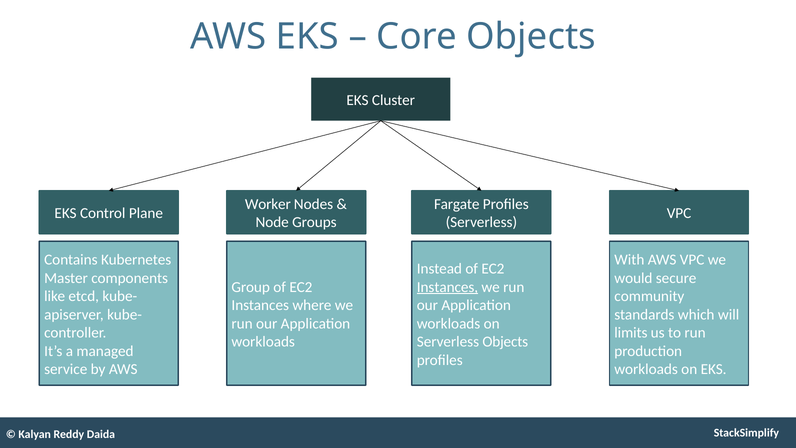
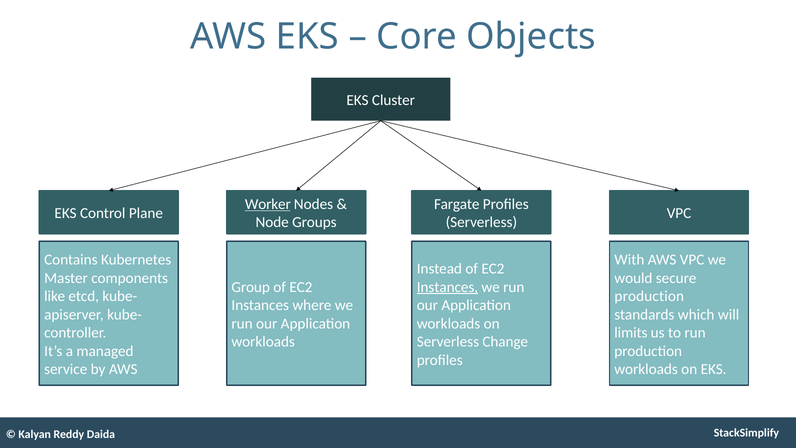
Worker underline: none -> present (268, 204)
community: community -> production (649, 296)
Serverless Objects: Objects -> Change (505, 342)
